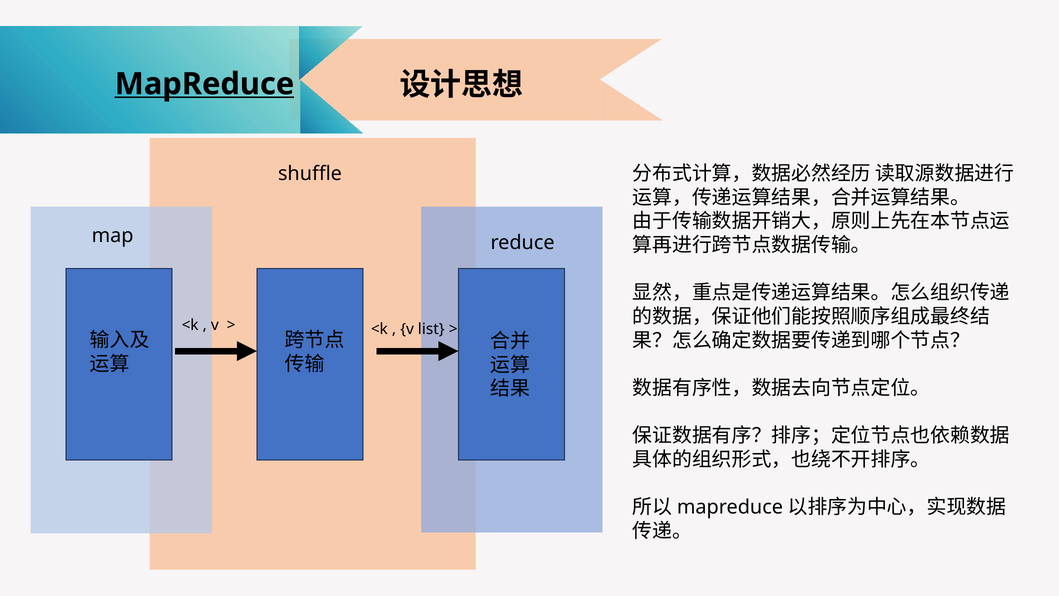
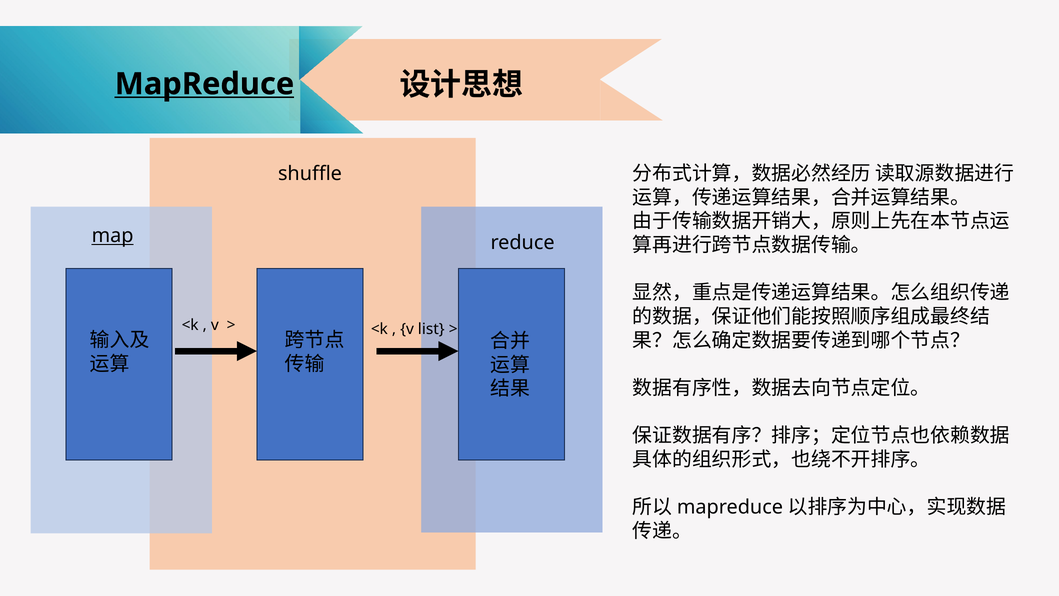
map underline: none -> present (113, 236)
